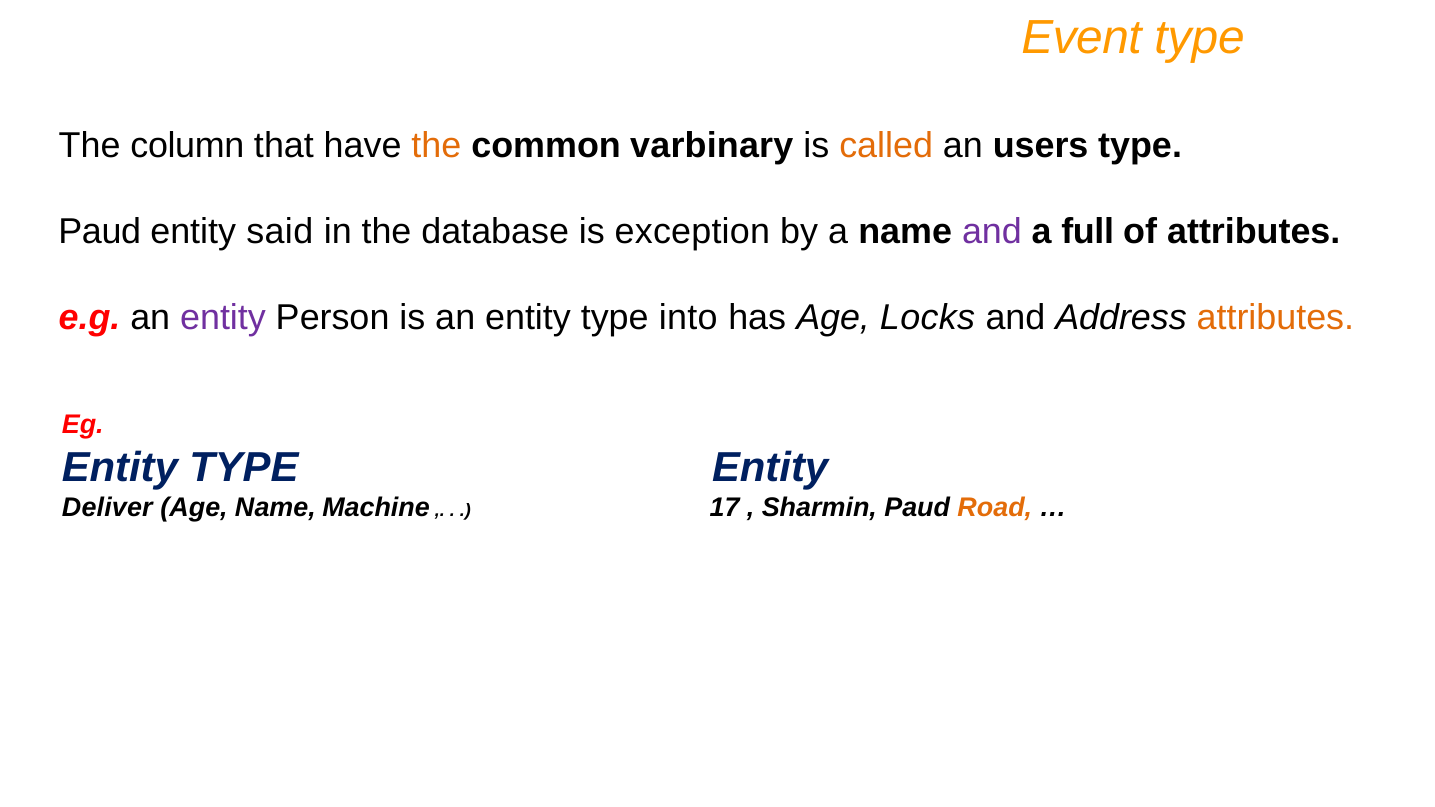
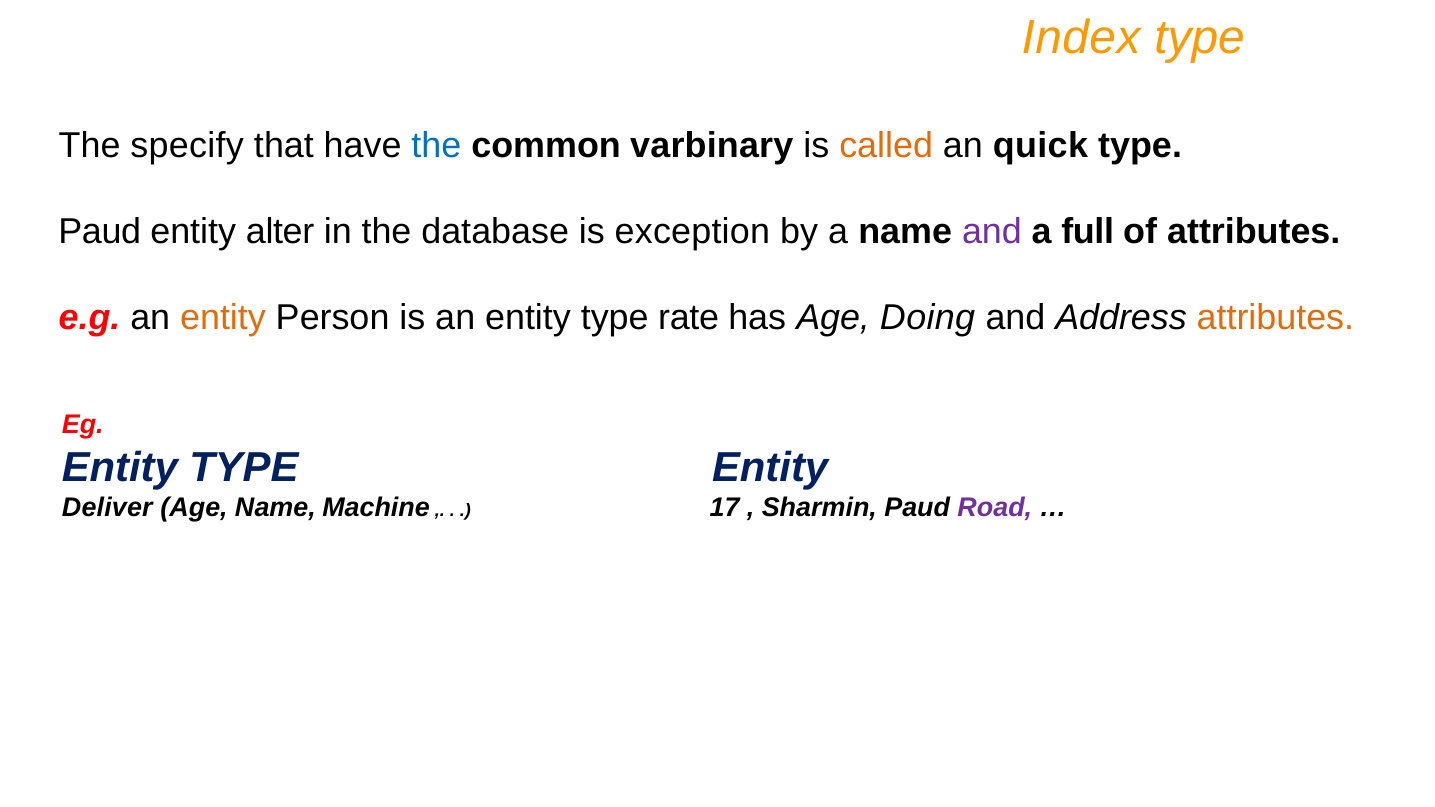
Event: Event -> Index (1081, 37)
column: column -> specify (187, 146)
the colour: orange -> blue (436, 146)
users: users -> quick (1040, 146)
said: said -> alter (280, 232)
entity colour: purple -> orange (223, 318)
into: into -> rate (689, 318)
Locks: Locks -> Doing (928, 318)
Road colour: orange -> purple (995, 508)
